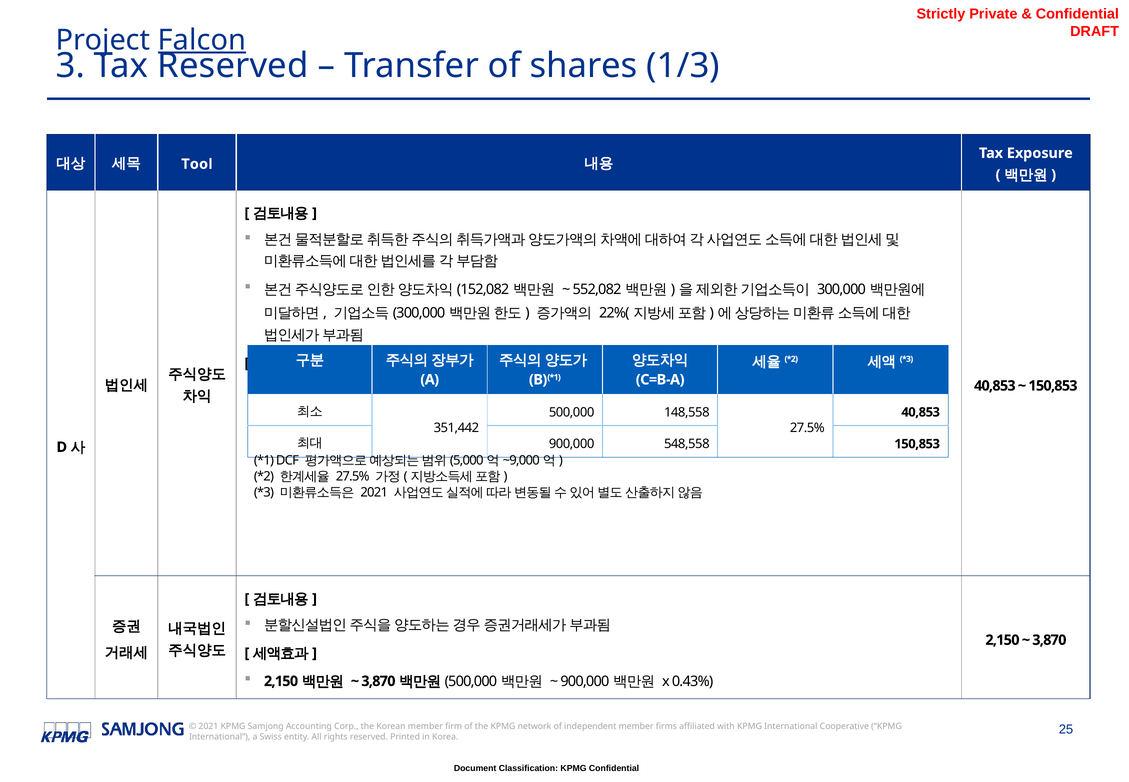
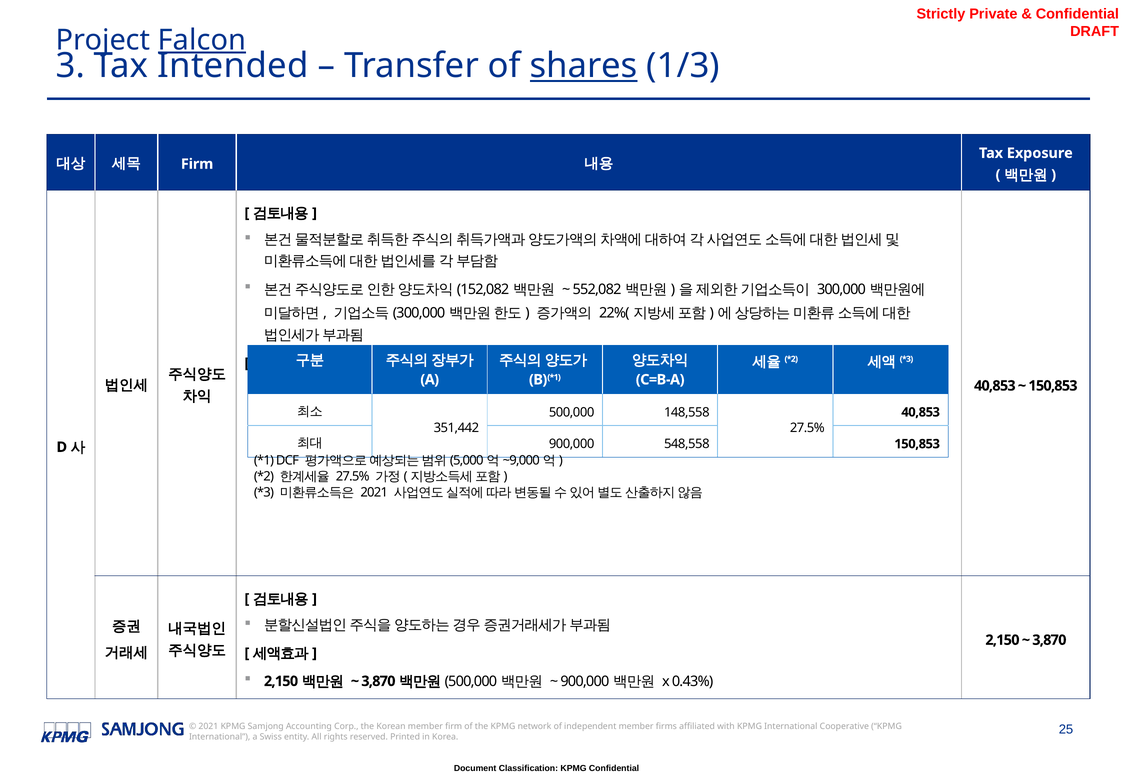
Tax Reserved: Reserved -> Intended (233, 66)
shares underline: none -> present (584, 66)
Tool: Tool -> Firm (197, 164)
